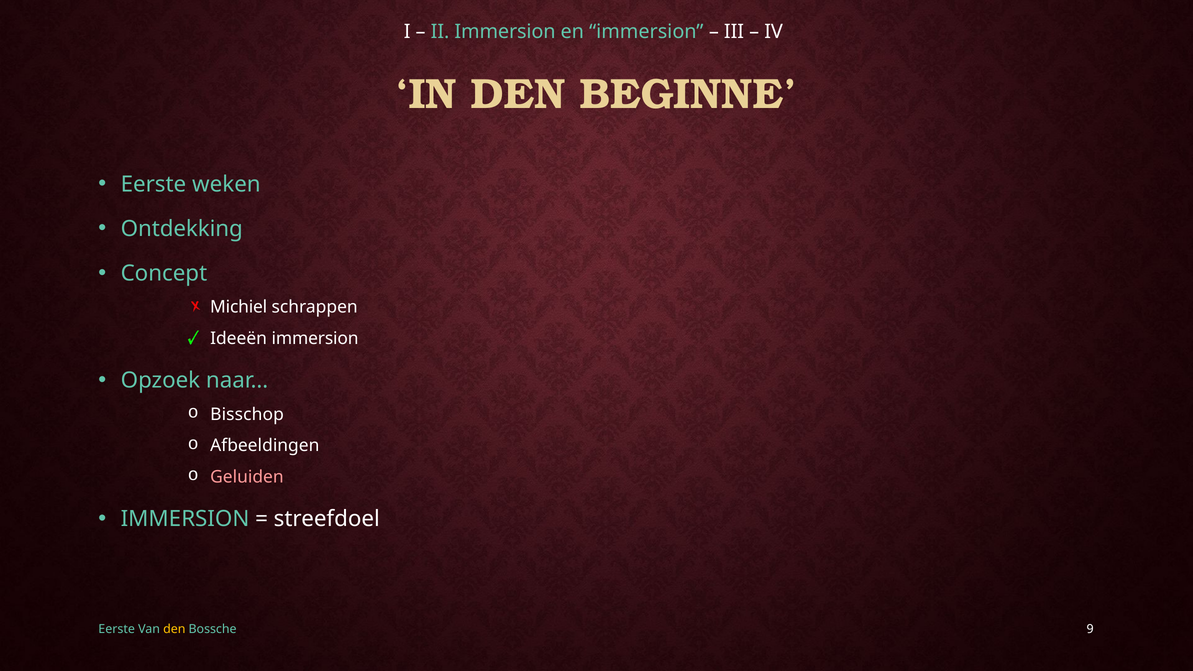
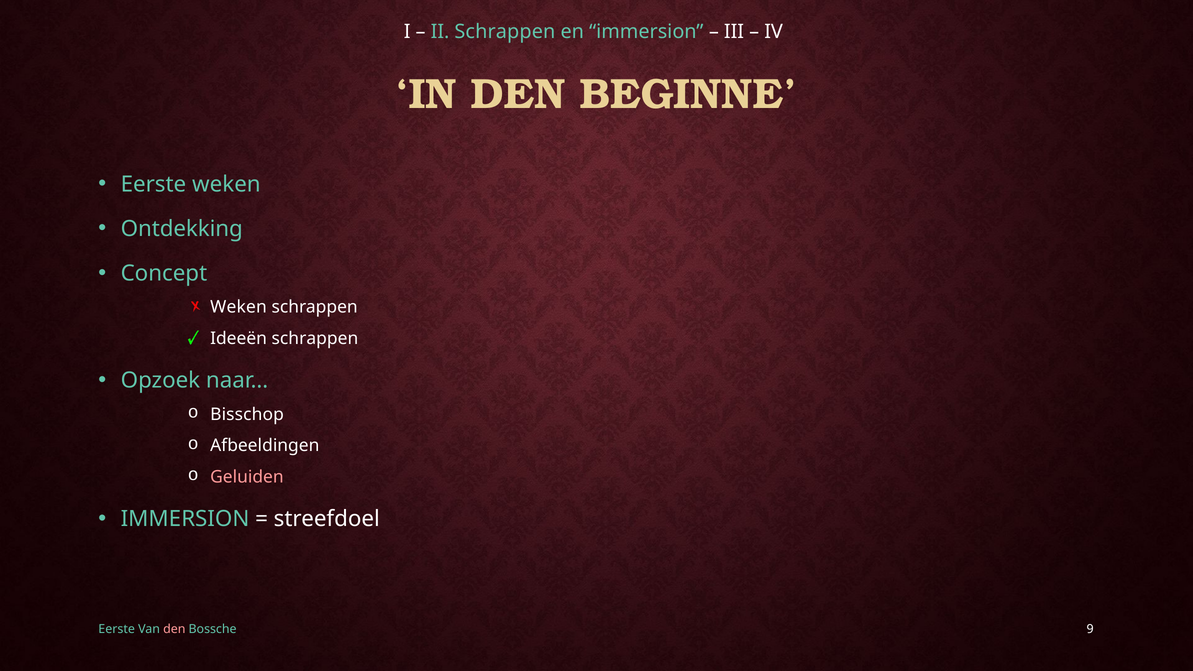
II Immersion: Immersion -> Schrappen (505, 32)
Michiel: Michiel -> Weken (238, 307)
Ideeën immersion: immersion -> schrappen (315, 339)
den colour: yellow -> pink (174, 629)
